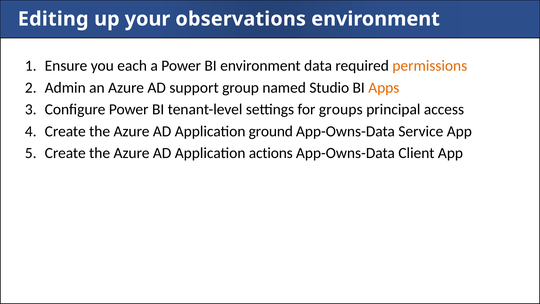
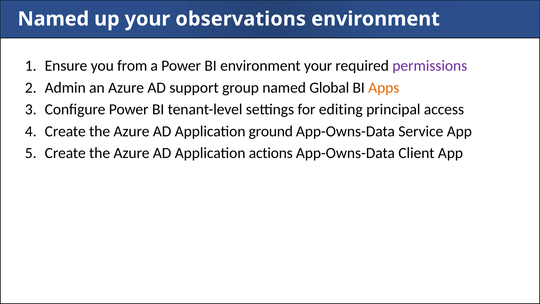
Editing: Editing -> Named (53, 19)
each: each -> from (132, 66)
environment data: data -> your (318, 66)
permissions colour: orange -> purple (430, 66)
Studio: Studio -> Global (329, 87)
groups: groups -> editing (341, 109)
